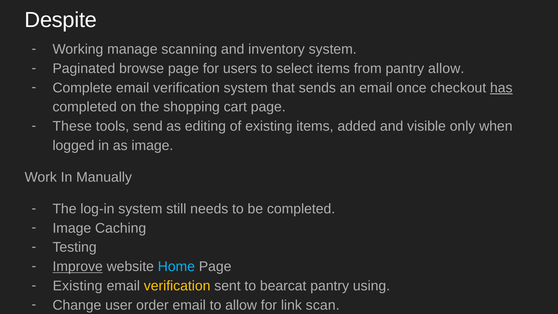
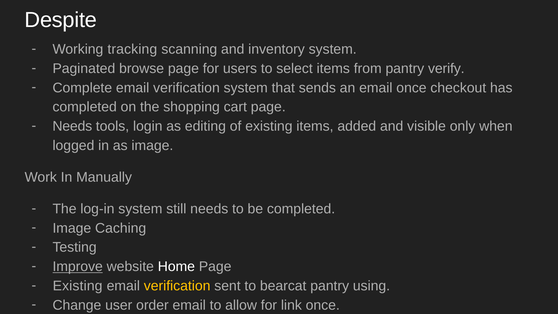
manage: manage -> tracking (132, 49)
pantry allow: allow -> verify (446, 69)
has underline: present -> none (501, 88)
These: These -> Needs (72, 126)
send: send -> login (148, 126)
Home colour: light blue -> white (176, 267)
link scan: scan -> once (323, 305)
